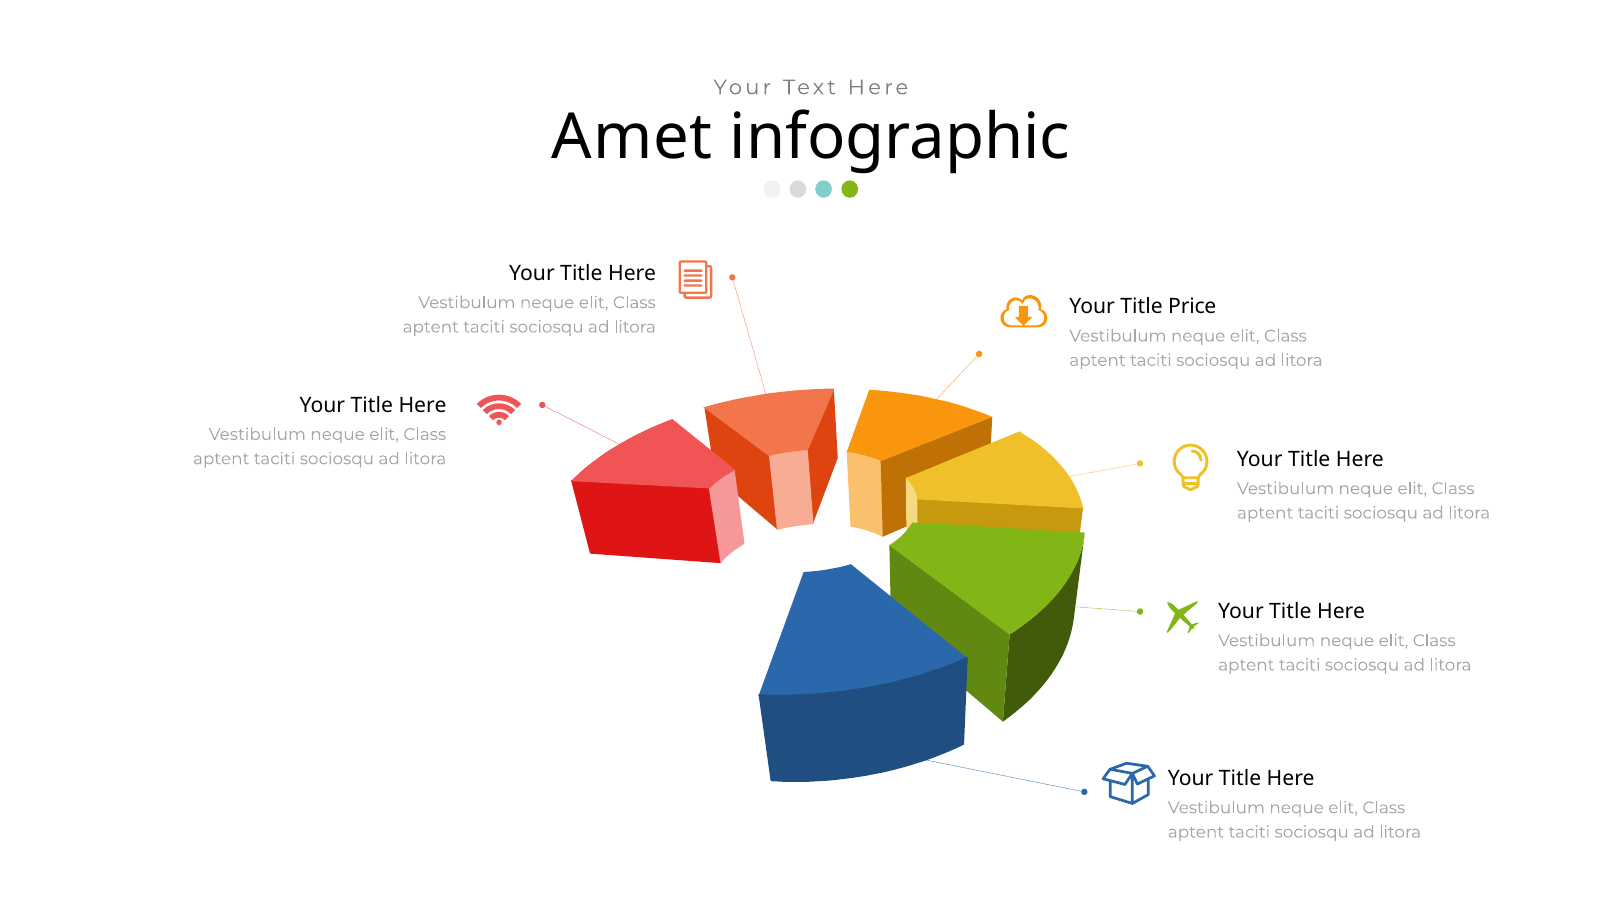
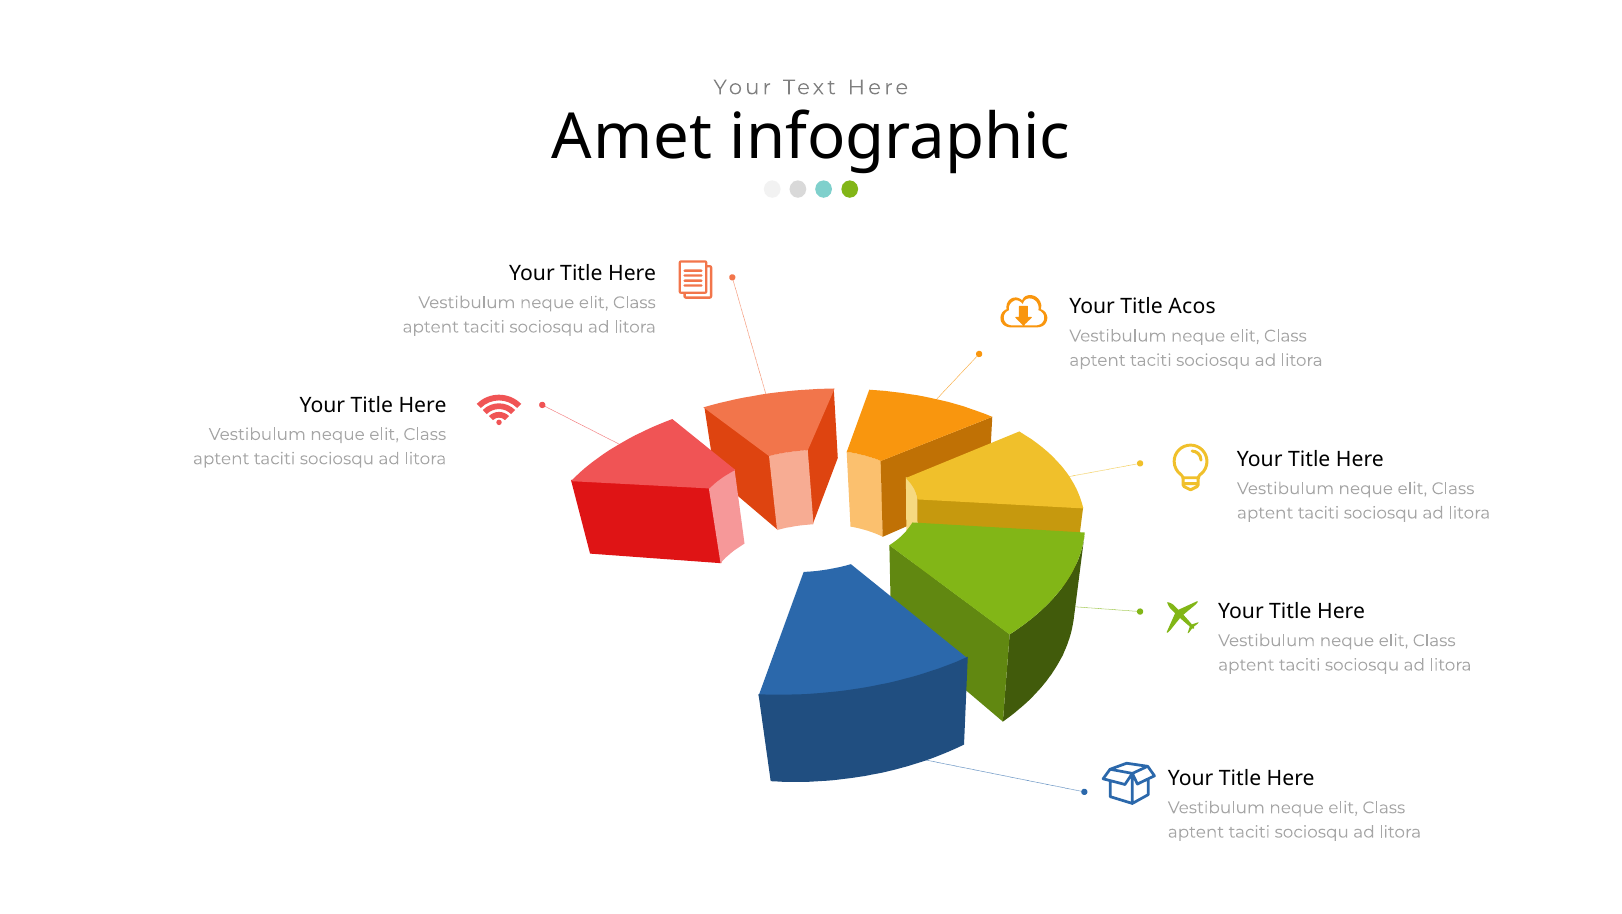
Price: Price -> Acos (1192, 307)
